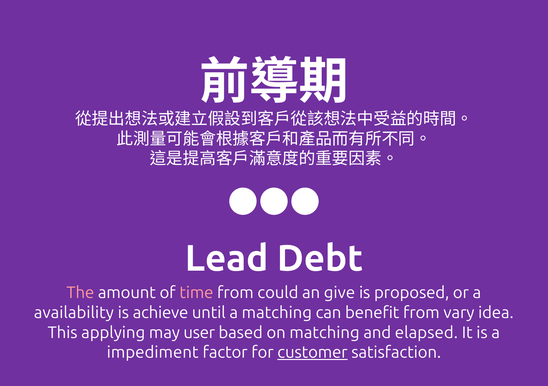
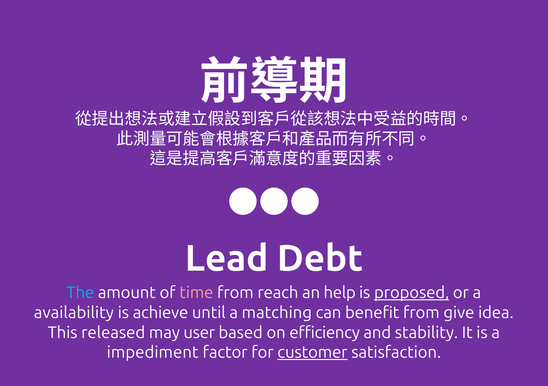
The colour: pink -> light blue (80, 293)
could: could -> reach (278, 293)
give: give -> help (340, 293)
proposed underline: none -> present (412, 293)
vary: vary -> give (459, 313)
applying: applying -> released (113, 333)
on matching: matching -> efficiency (325, 333)
elapsed: elapsed -> stability (426, 333)
